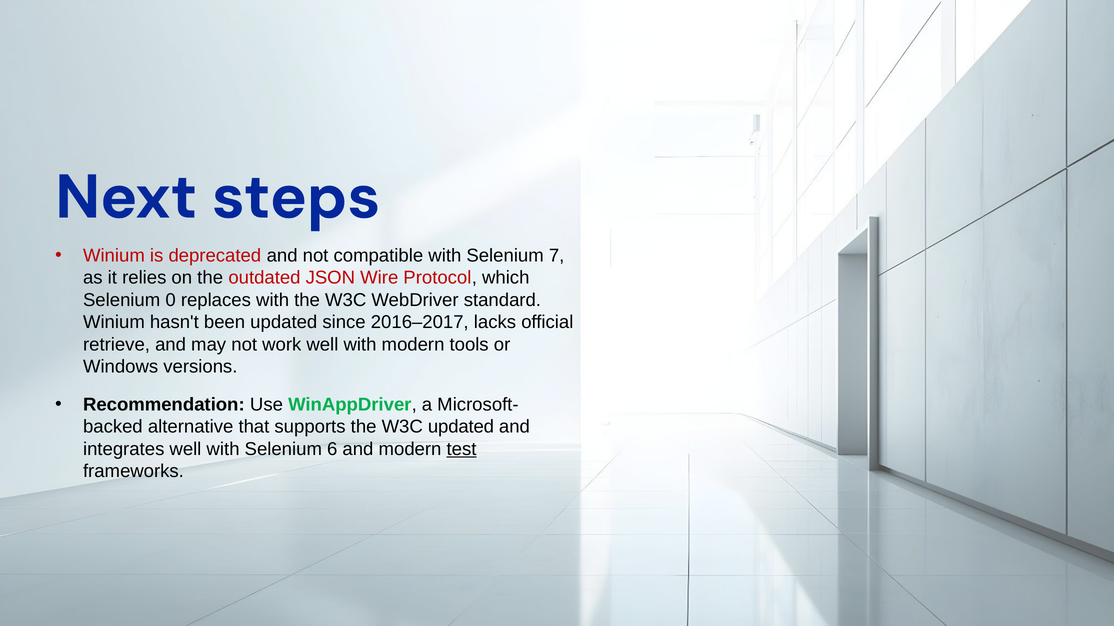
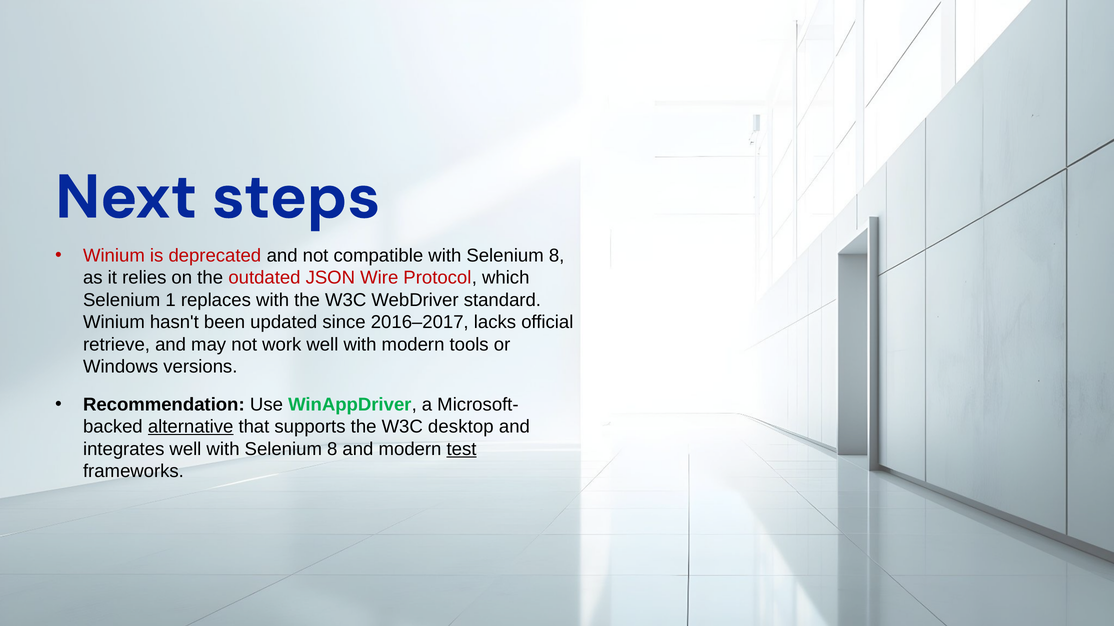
compatible with Selenium 7: 7 -> 8 (557, 256)
0: 0 -> 1 (171, 300)
alternative underline: none -> present (191, 427)
W3C updated: updated -> desktop (461, 427)
well with Selenium 6: 6 -> 8 (332, 449)
